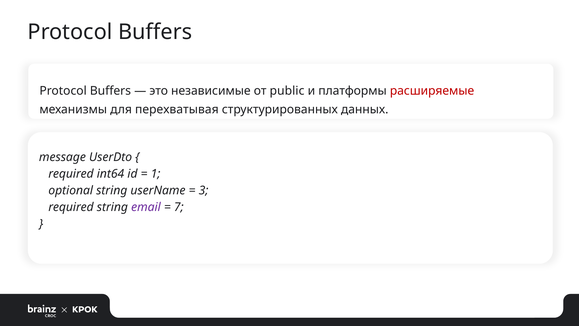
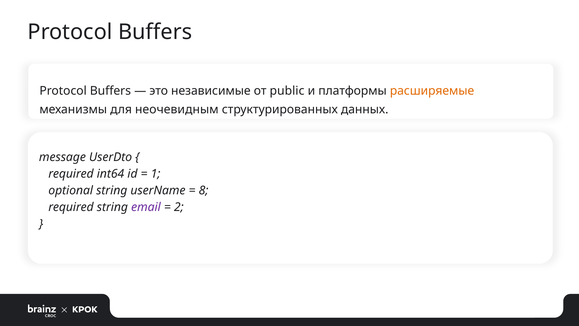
расширяемые colour: red -> orange (432, 91)
перехватывая: перехватывая -> неочевидным (177, 110)
3: 3 -> 8 (204, 190)
7: 7 -> 2 (179, 207)
